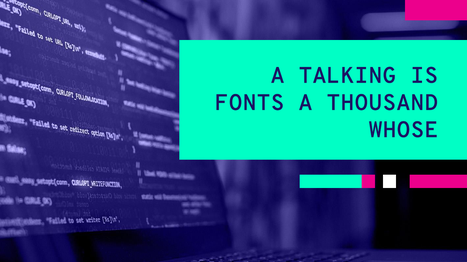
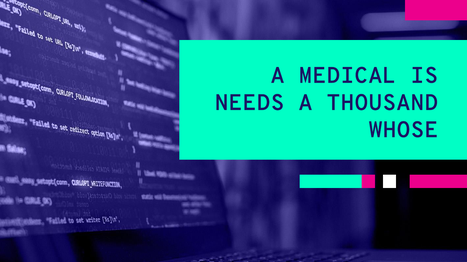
TALKING: TALKING -> MEDICAL (347, 76)
FONTS: FONTS -> NEEDS (250, 103)
